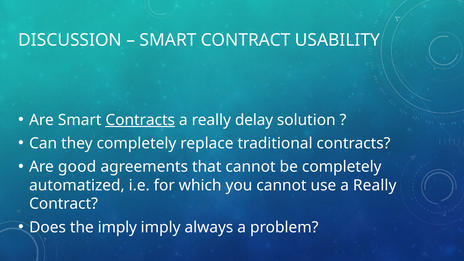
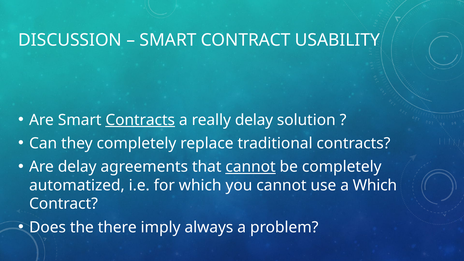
Are good: good -> delay (77, 167)
cannot underline: none -> present (251, 167)
use a Really: Really -> Which (375, 185)
the imply: imply -> there (117, 227)
